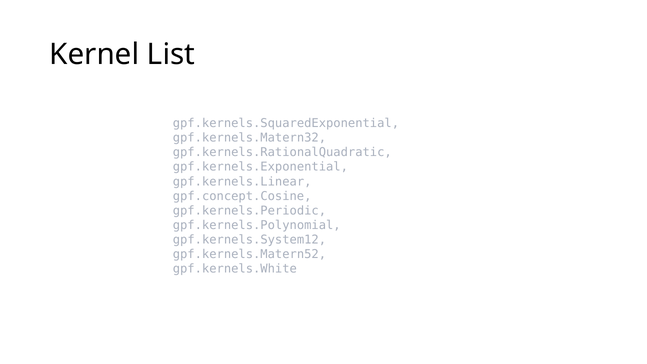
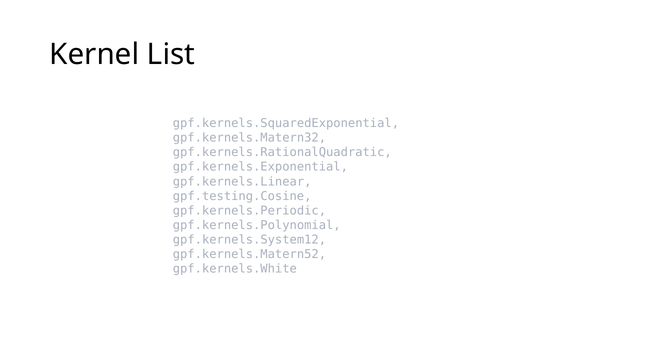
gpf.concept.Cosine: gpf.concept.Cosine -> gpf.testing.Cosine (242, 196)
